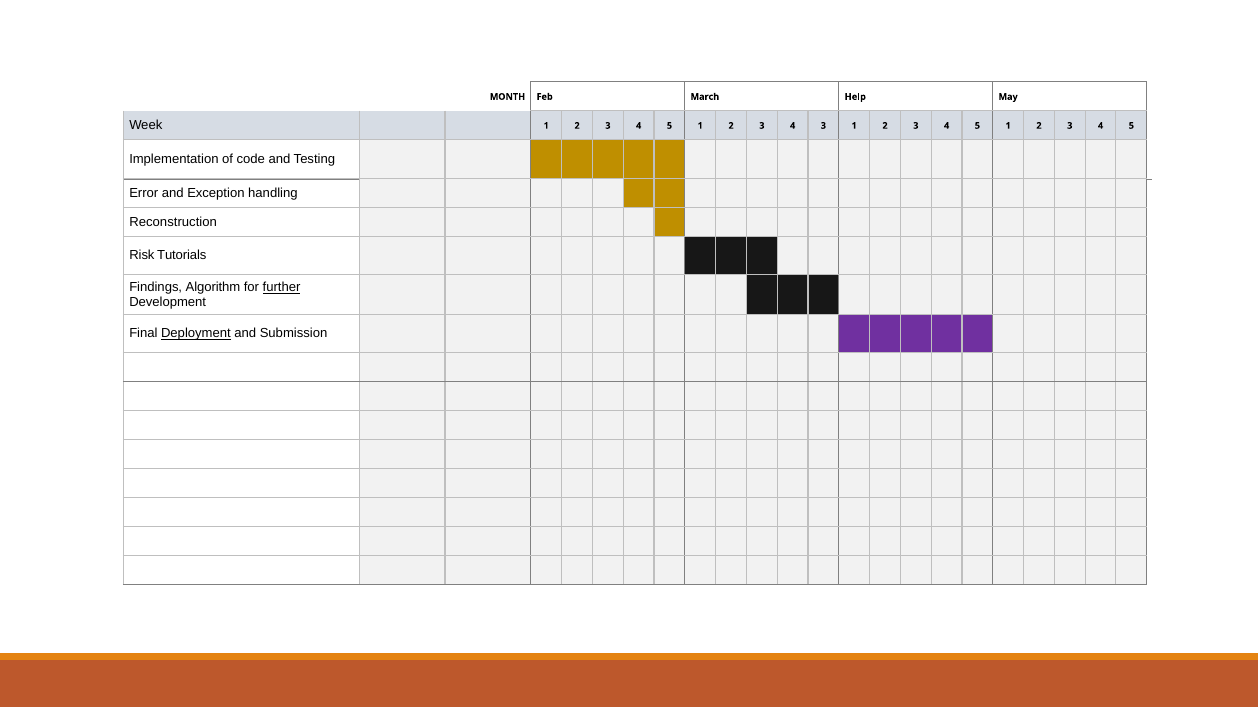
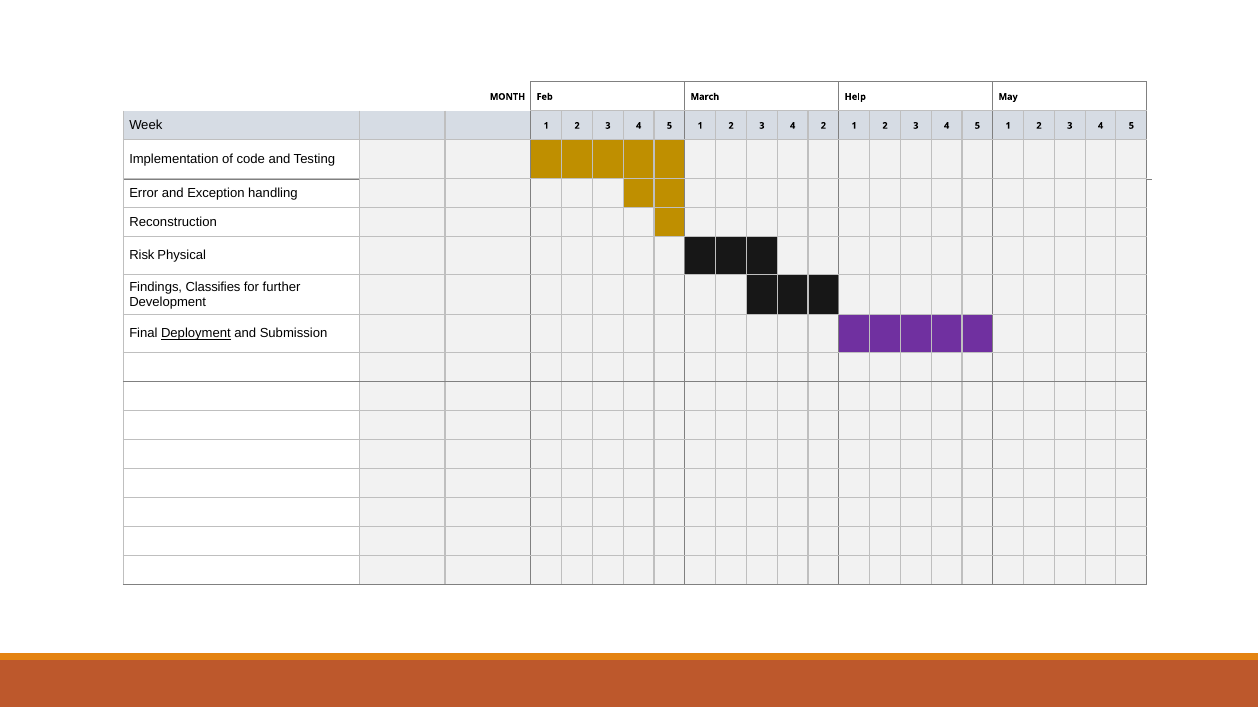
4 3: 3 -> 2 (823, 126)
Tutorials: Tutorials -> Physical (182, 256)
Algorithm: Algorithm -> Classifies (213, 288)
further underline: present -> none (282, 288)
